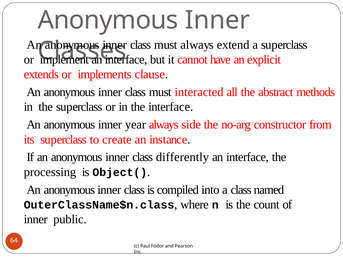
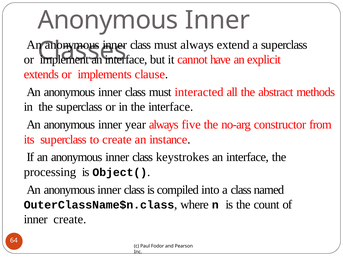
side: side -> five (191, 125)
differently: differently -> keystrokes (183, 157)
inner public: public -> create (70, 220)
